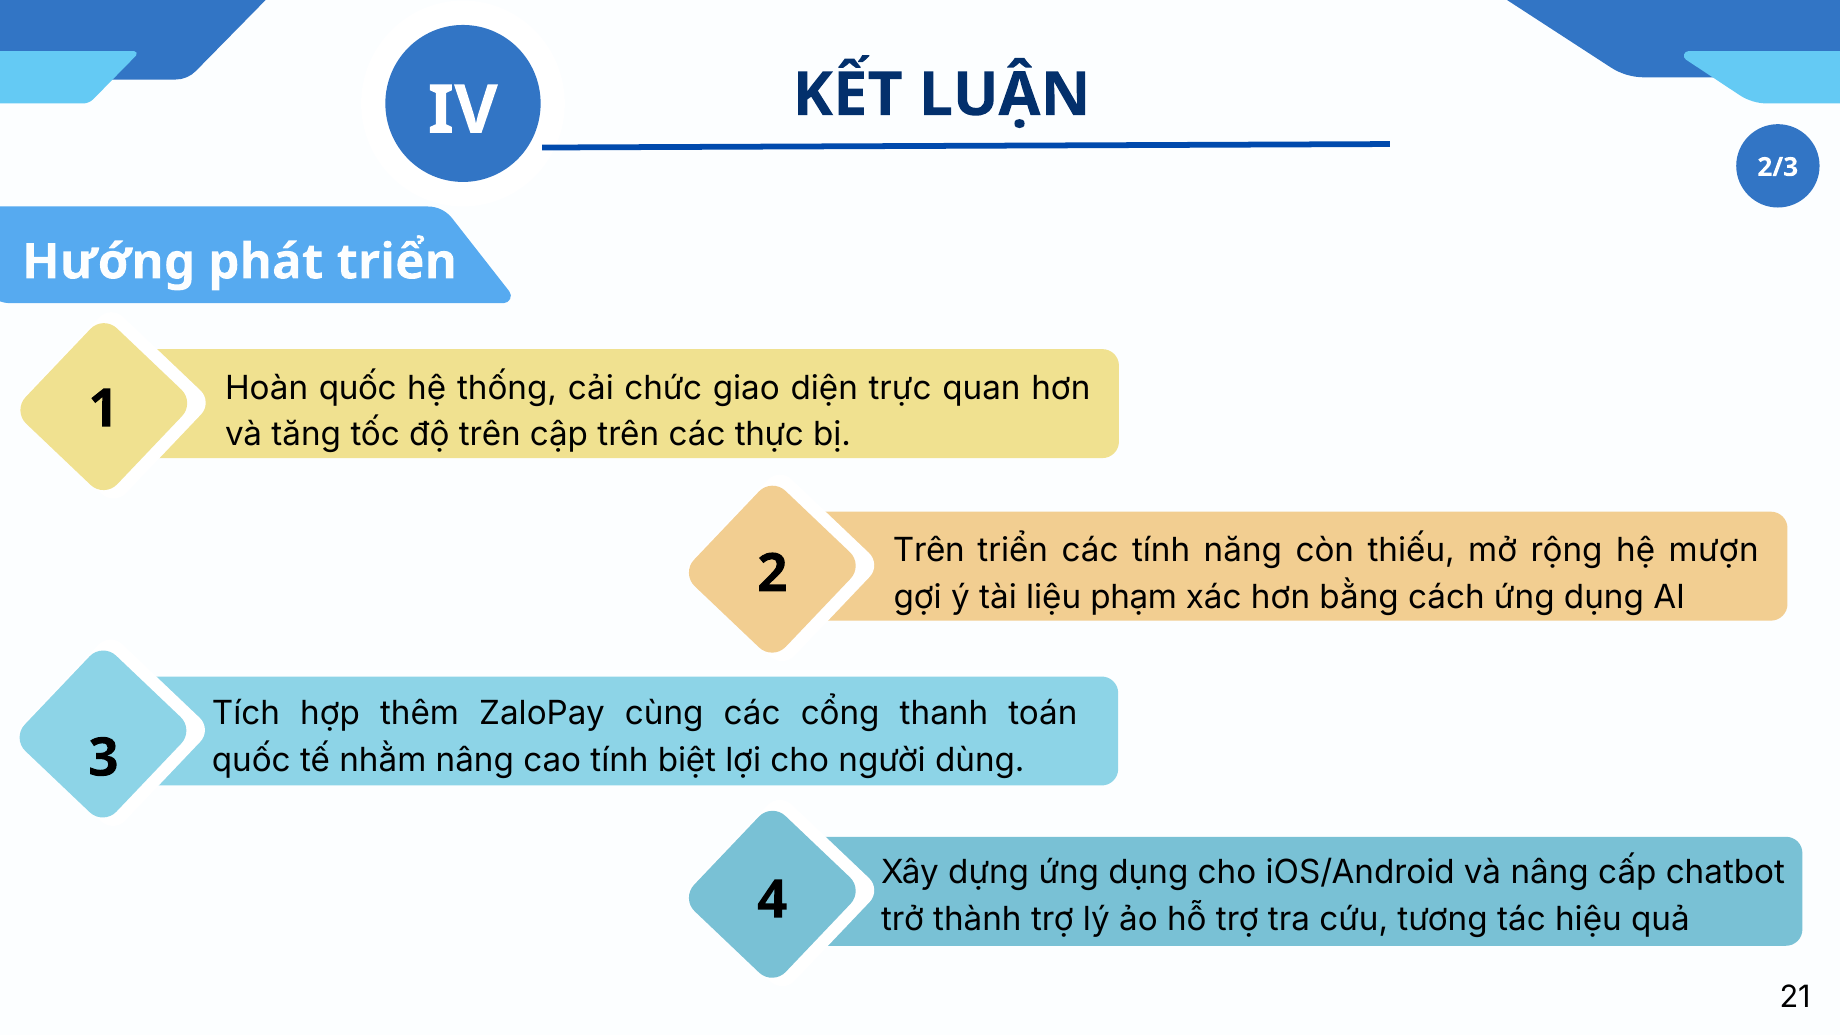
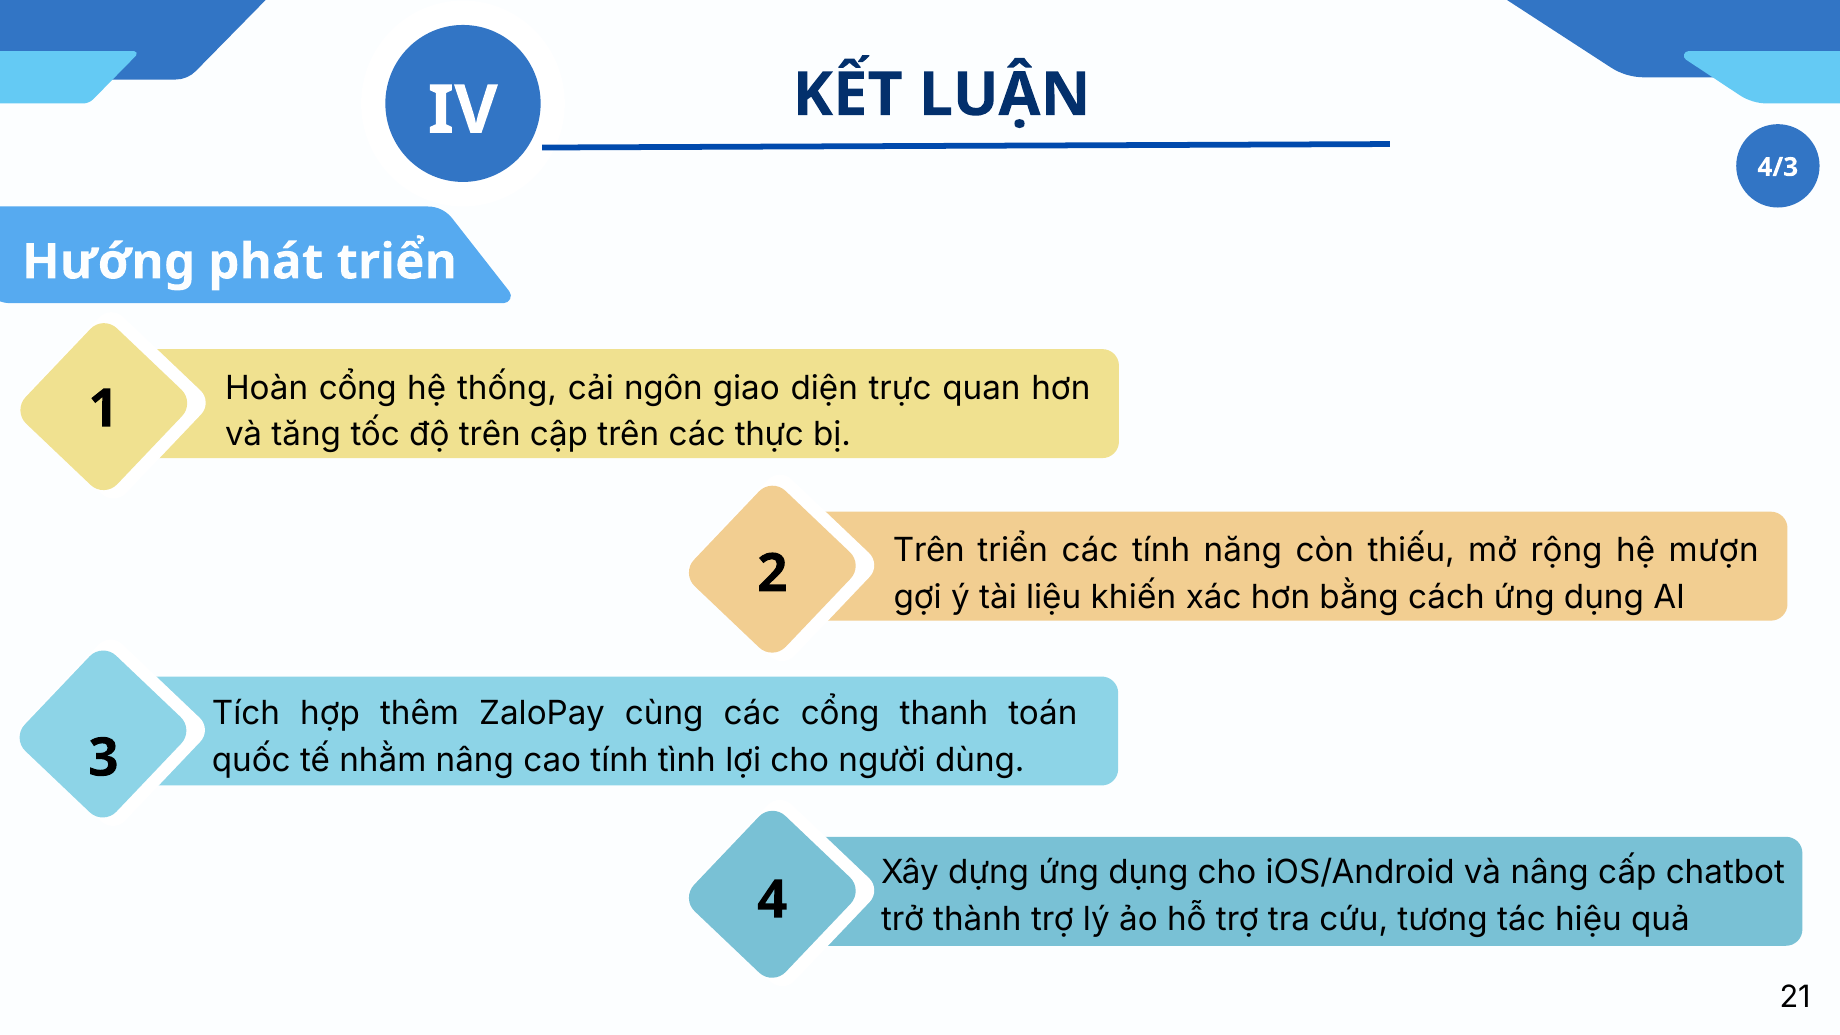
2/3: 2/3 -> 4/3 (1778, 167)
Hoàn quốc: quốc -> cổng (358, 388)
chức: chức -> ngôn (663, 388)
phạm: phạm -> khiến (1133, 597)
biệt: biệt -> tình (687, 760)
